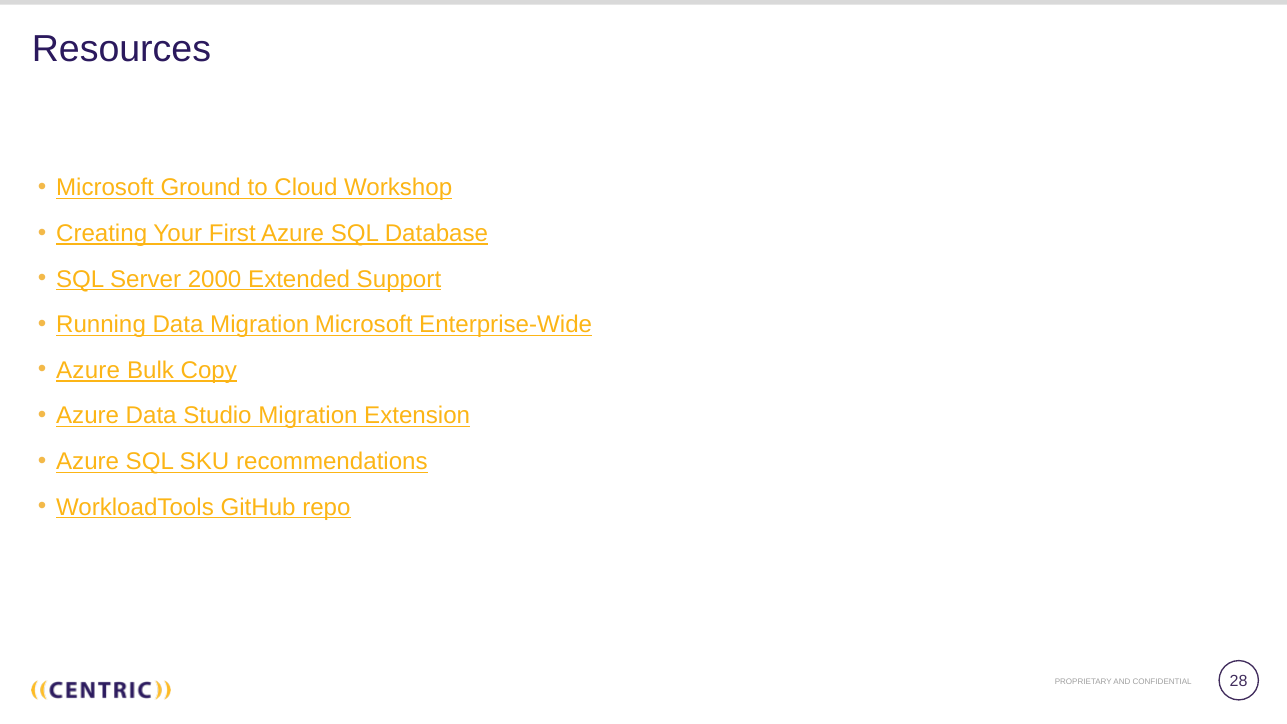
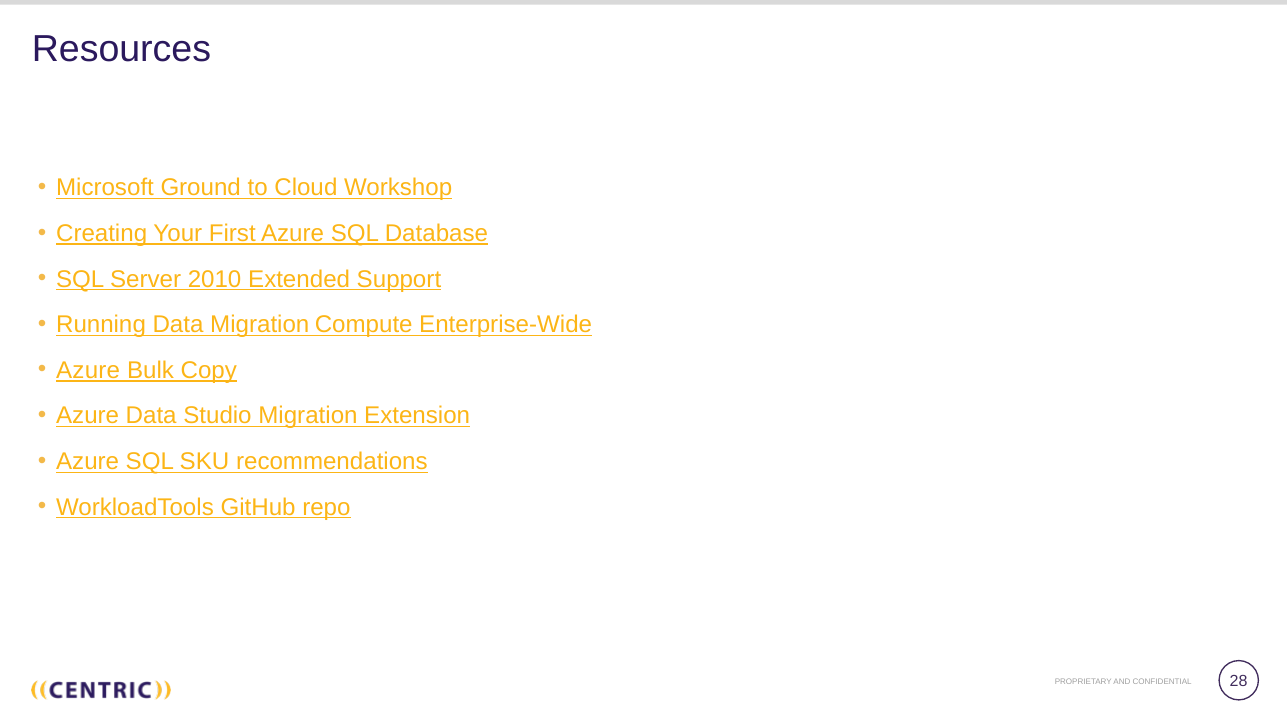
2000: 2000 -> 2010 (215, 279)
Migration Microsoft: Microsoft -> Compute (364, 325)
